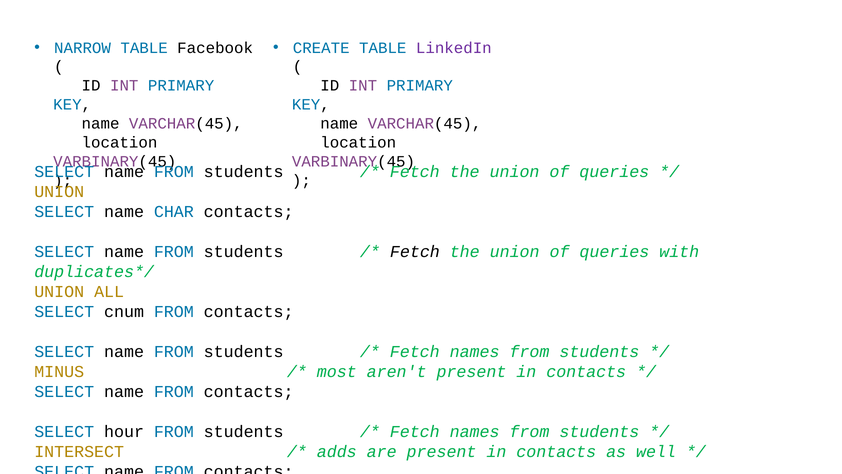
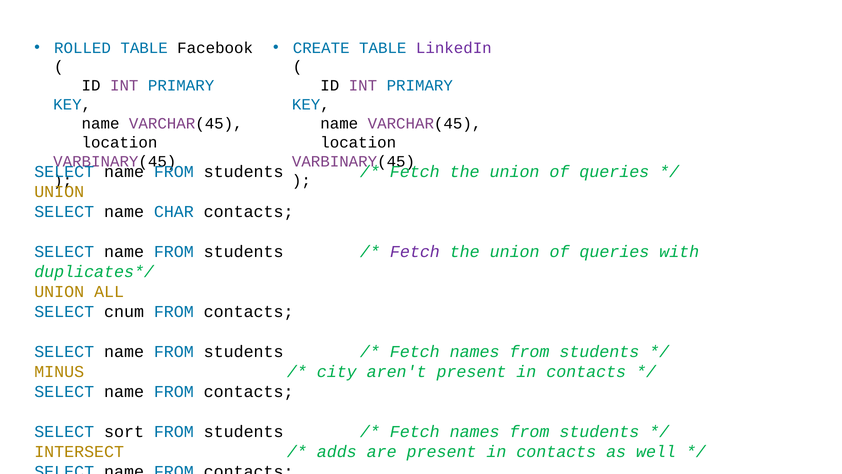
NARROW: NARROW -> ROLLED (83, 48)
Fetch colour: black -> purple (415, 251)
most: most -> city (337, 371)
hour: hour -> sort (124, 431)
